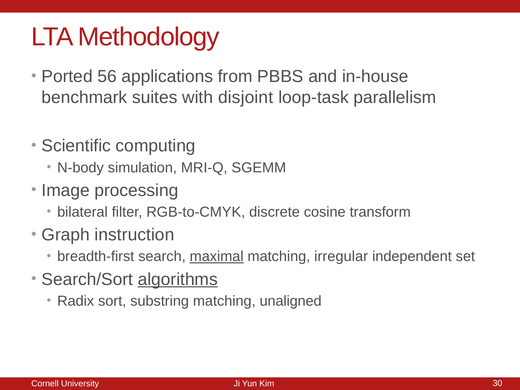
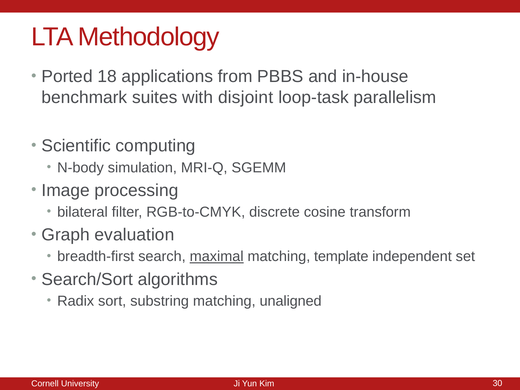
56: 56 -> 18 (107, 77)
instruction: instruction -> evaluation (134, 235)
irregular: irregular -> template (341, 257)
algorithms underline: present -> none (178, 279)
